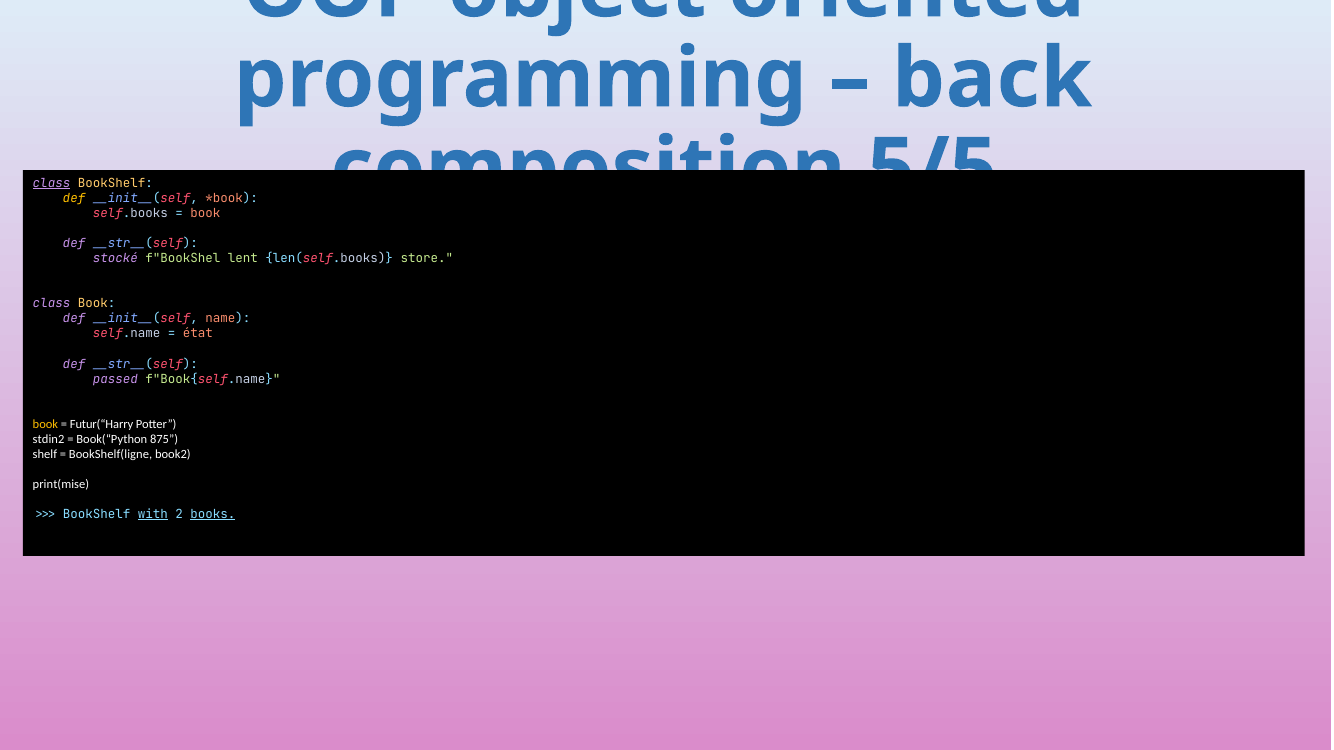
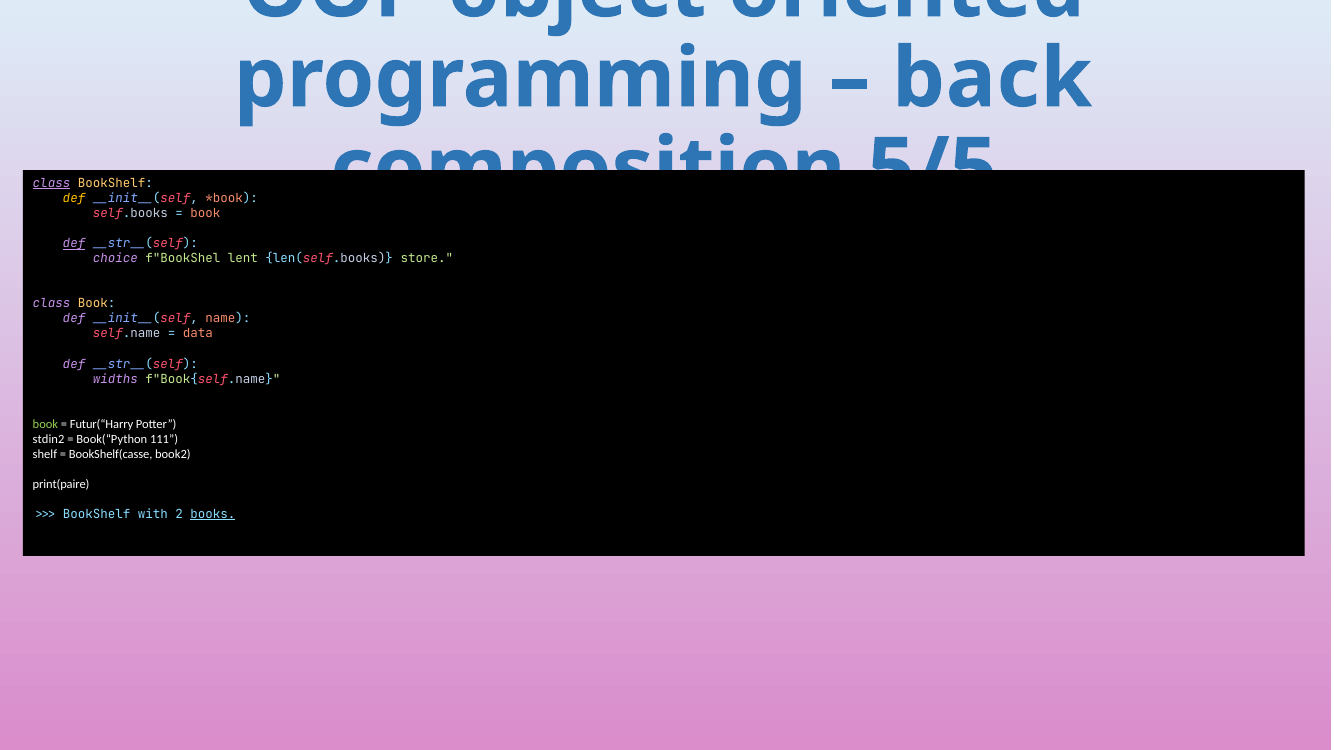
def underline: none -> present (74, 244)
stocké: stocké -> choice (115, 259)
état: état -> data (198, 334)
passed: passed -> widths (115, 379)
book colour: yellow -> light green (45, 424)
875: 875 -> 111 (164, 439)
BookShelf(ligne: BookShelf(ligne -> BookShelf(casse (111, 454)
print(mise: print(mise -> print(paire (61, 484)
with underline: present -> none (153, 515)
